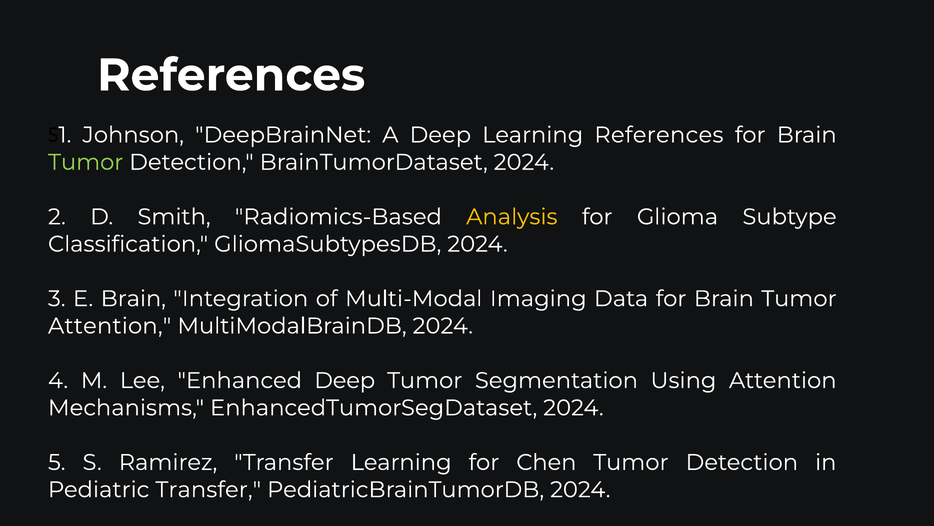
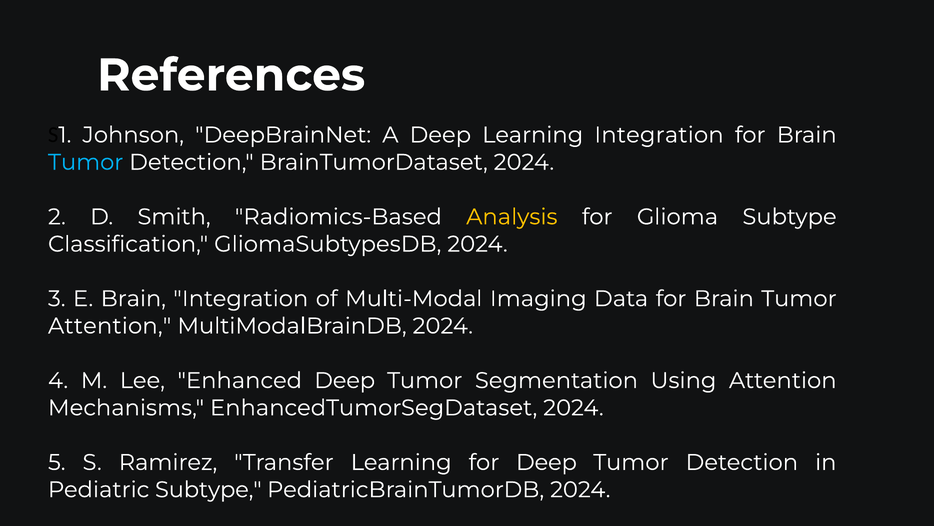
Learning References: References -> Integration (659, 135)
Tumor colour: light green -> light blue (86, 162)
for Chen: Chen -> Deep (546, 462)
Pediatric Transfer: Transfer -> Subtype (208, 489)
